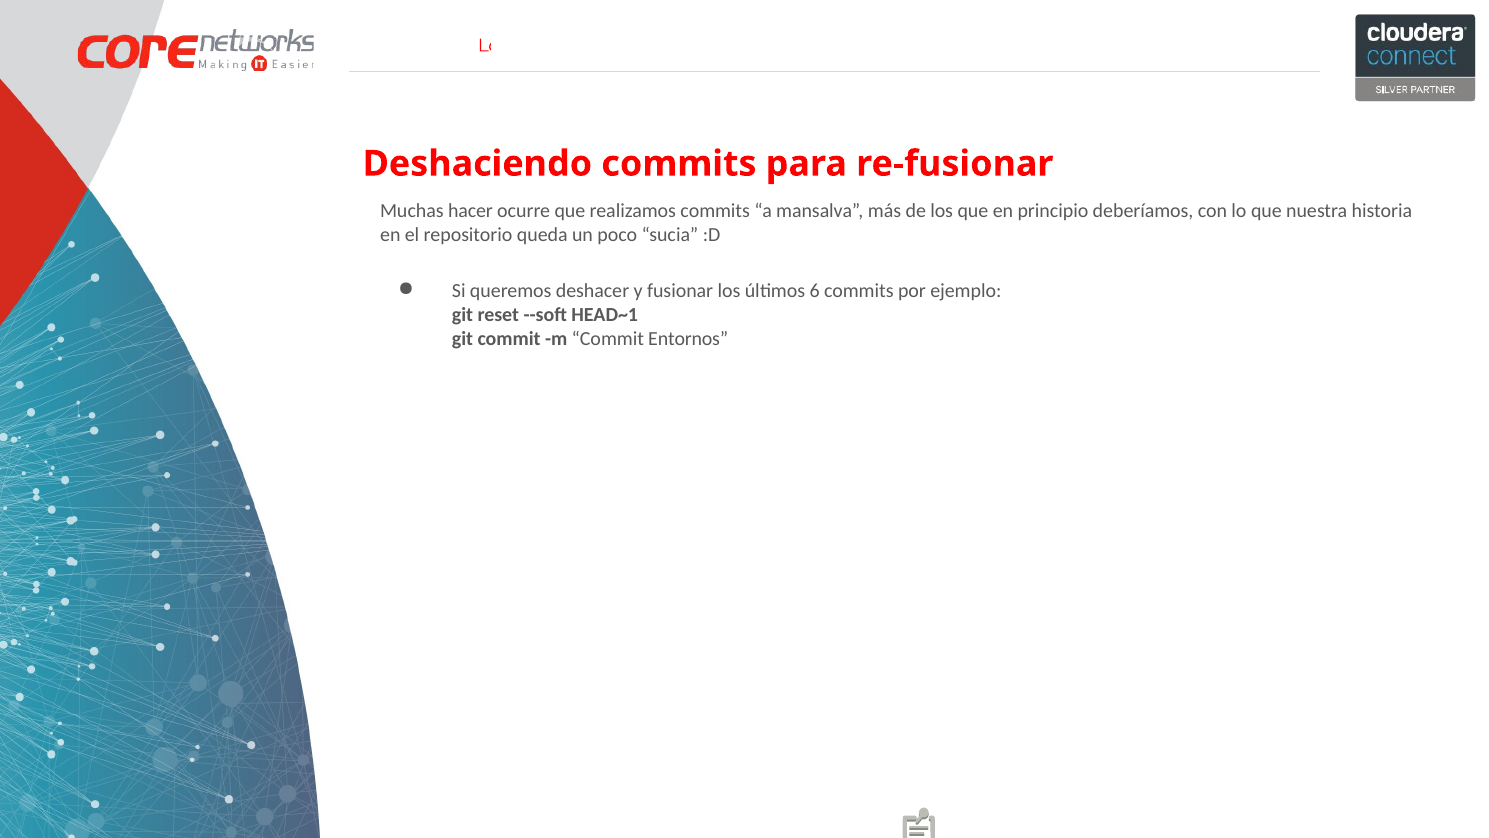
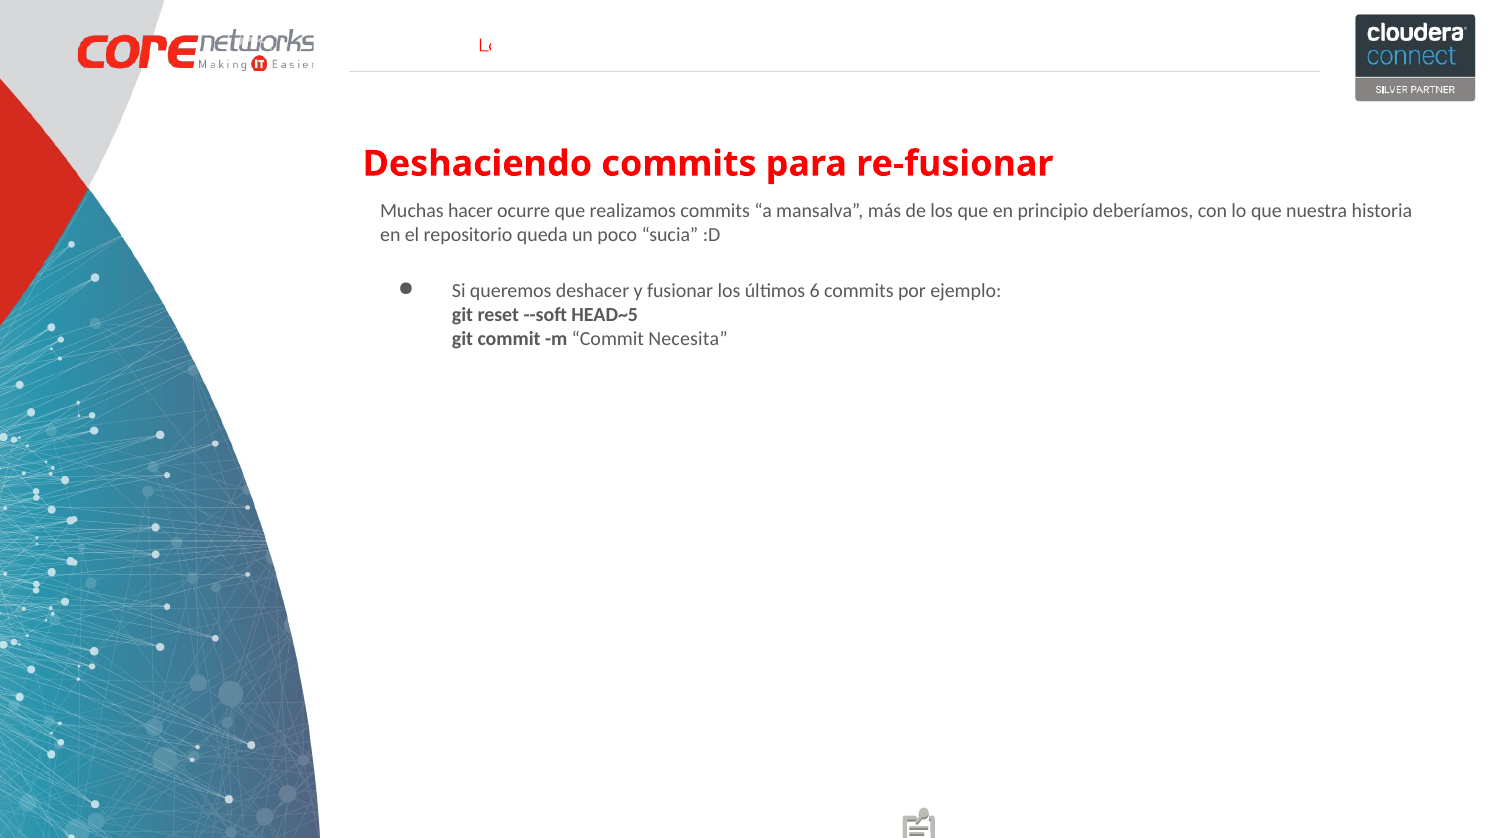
HEAD~1: HEAD~1 -> HEAD~5 (605, 315)
Entornos: Entornos -> Necesita (688, 339)
